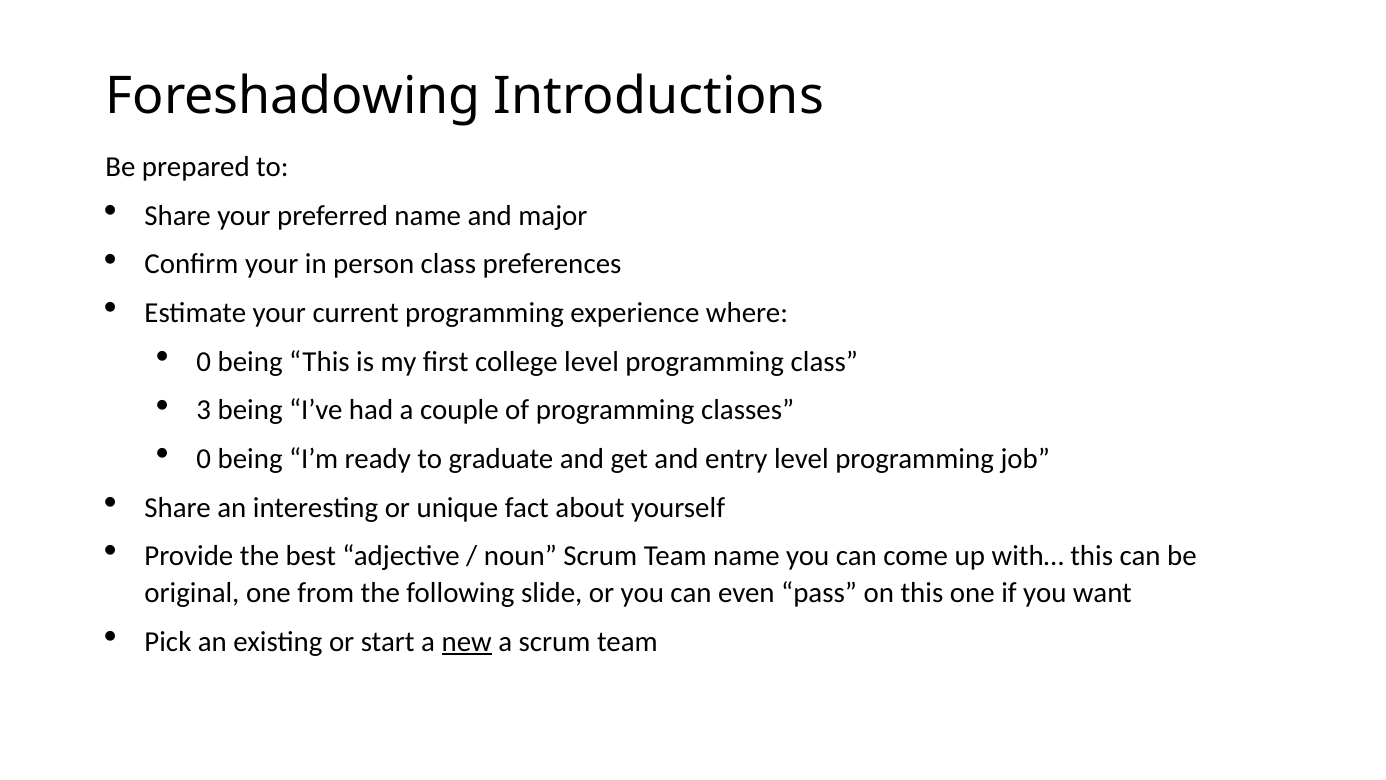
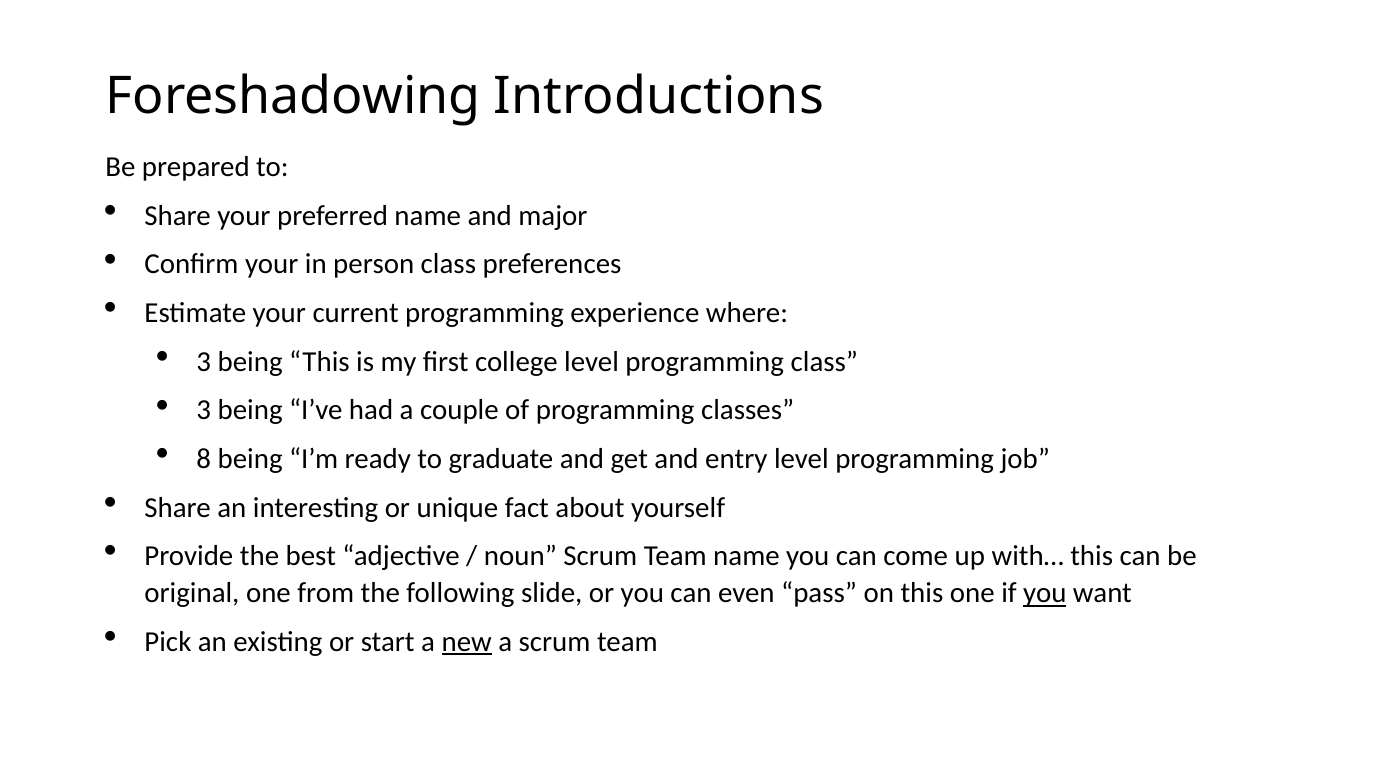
0: 0 -> 3 (204, 361)
0: 0 -> 8 (204, 459)
you underline: none -> present (1045, 593)
